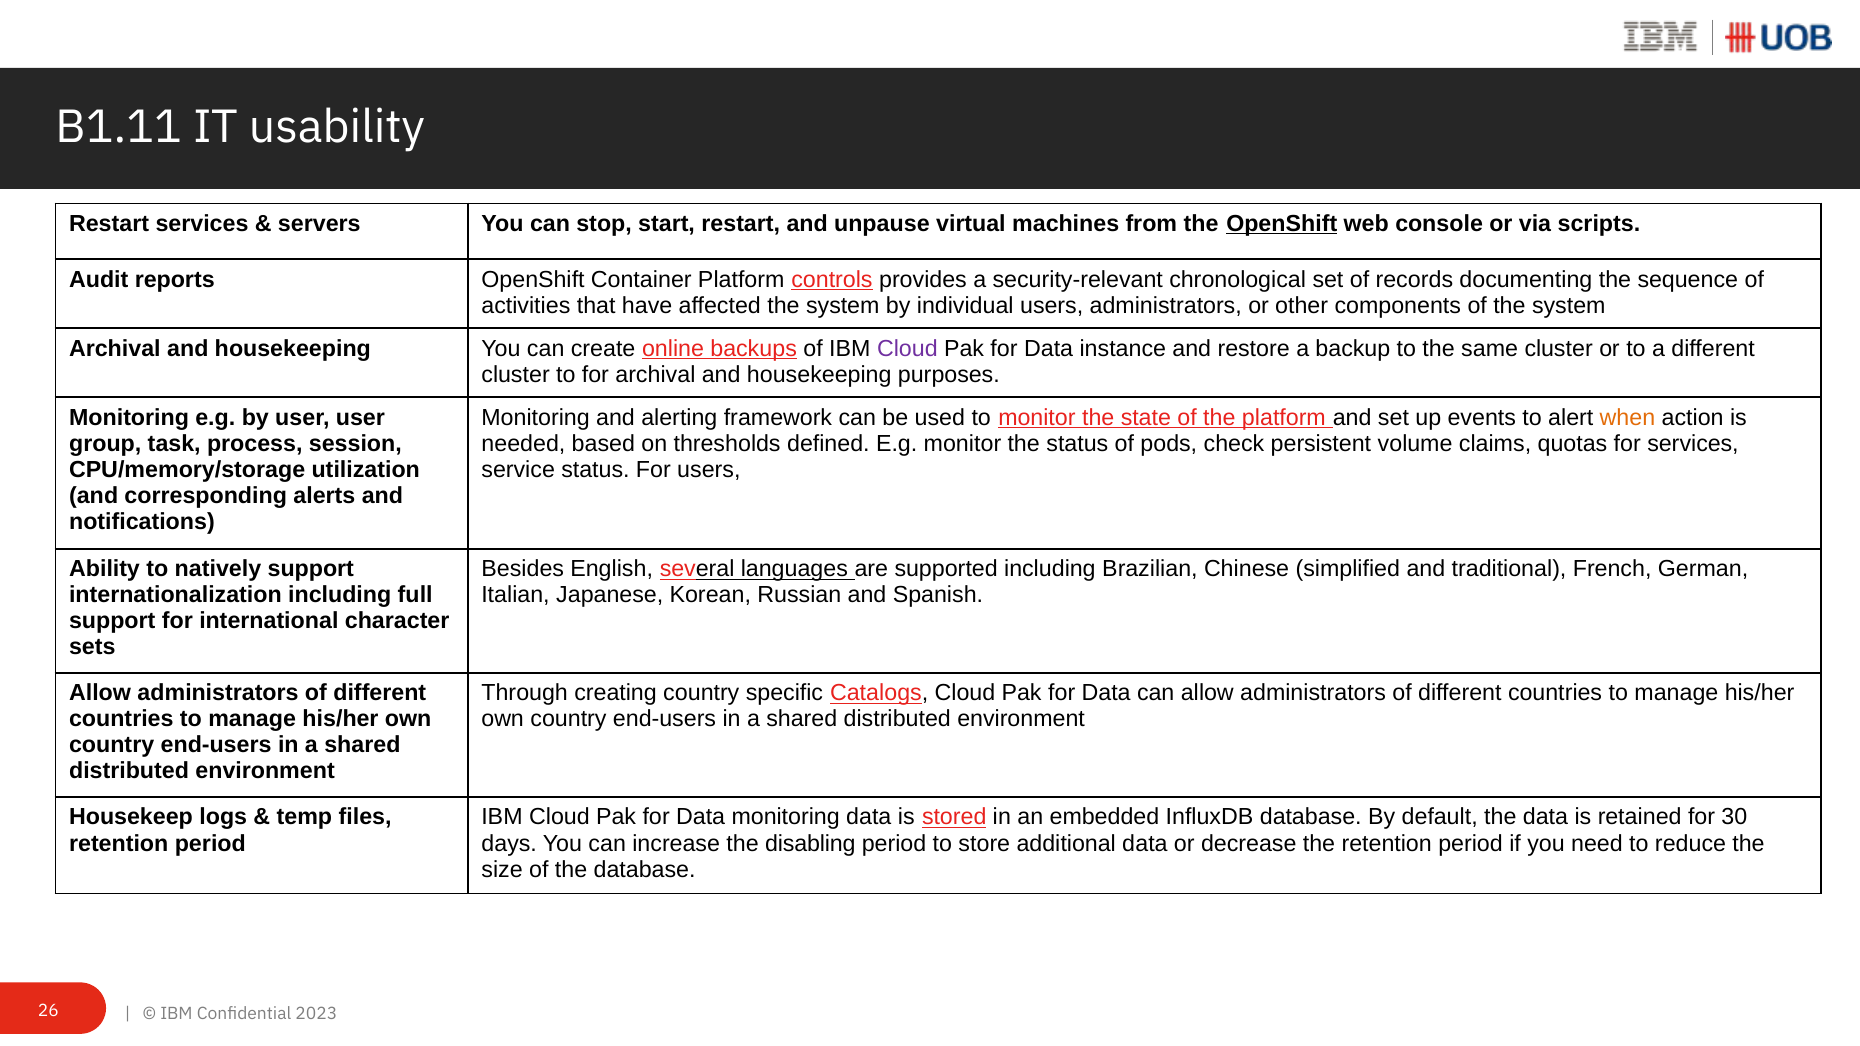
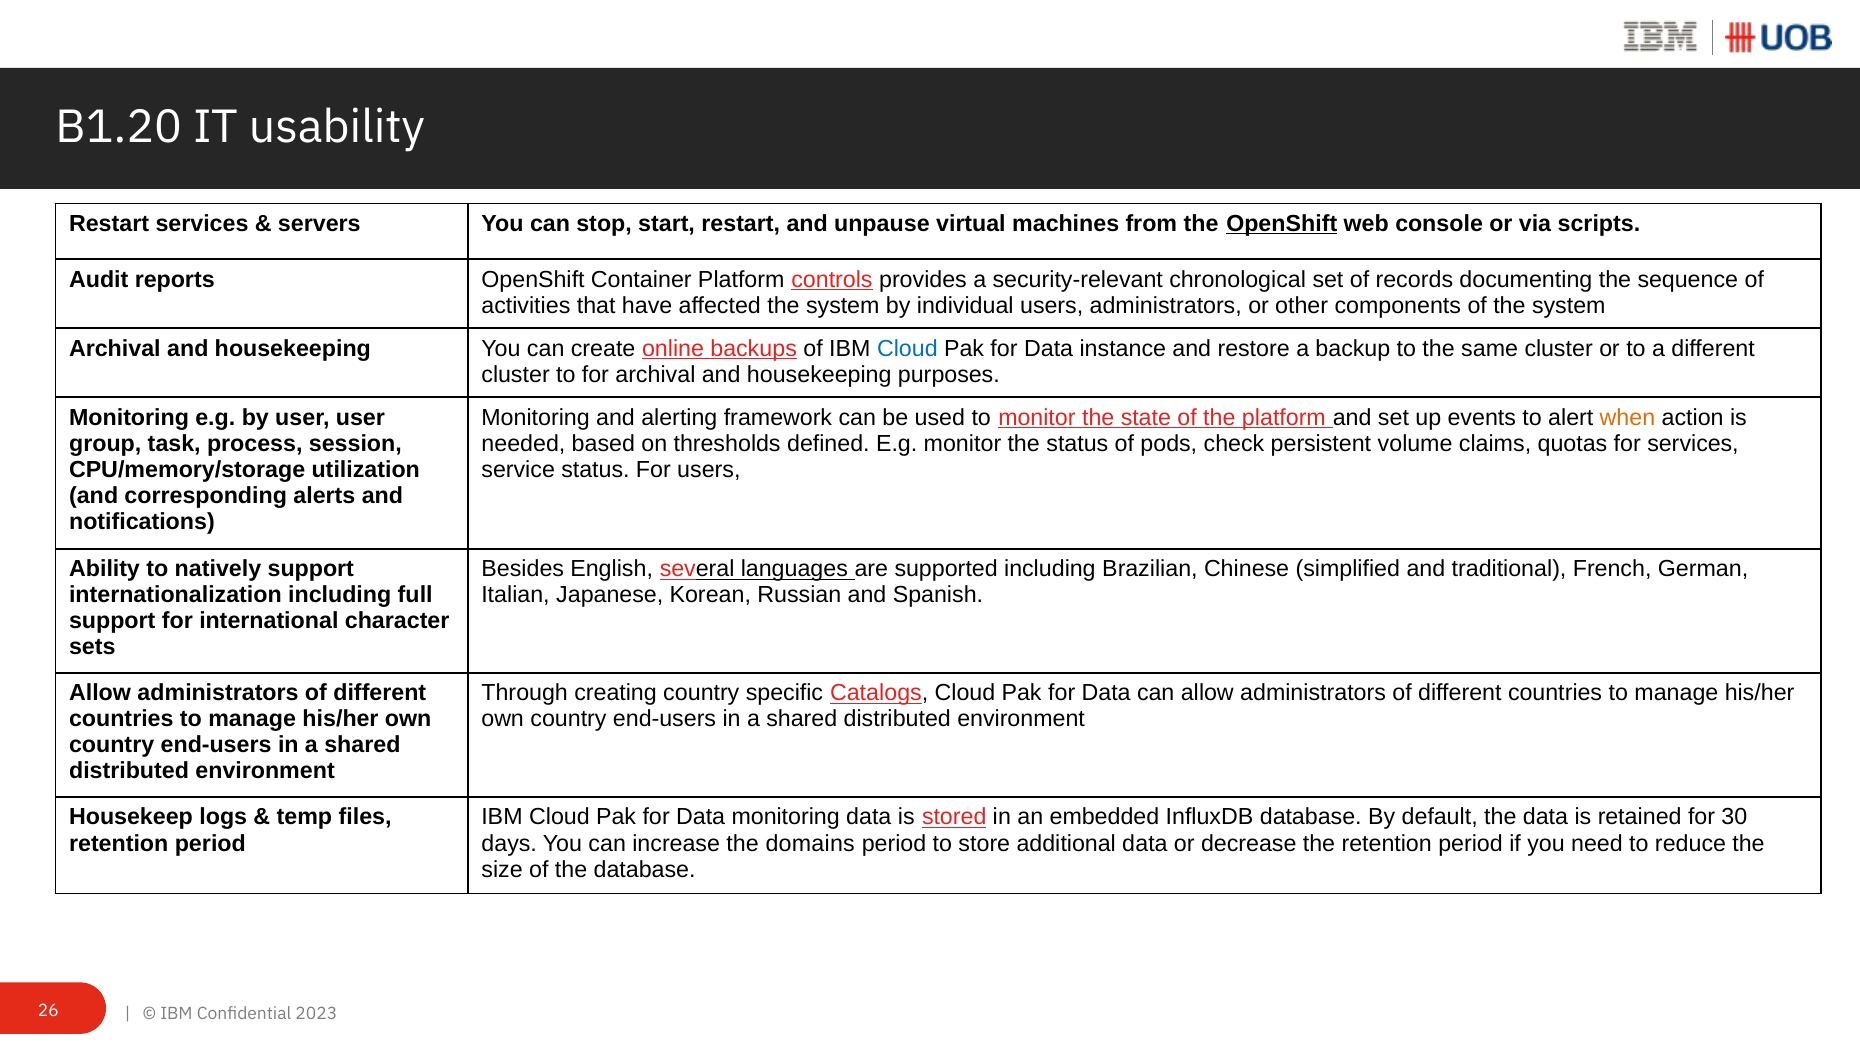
B1.11: B1.11 -> B1.20 (119, 127)
Cloud colour: purple -> blue (907, 349)
disabling: disabling -> domains (810, 844)
